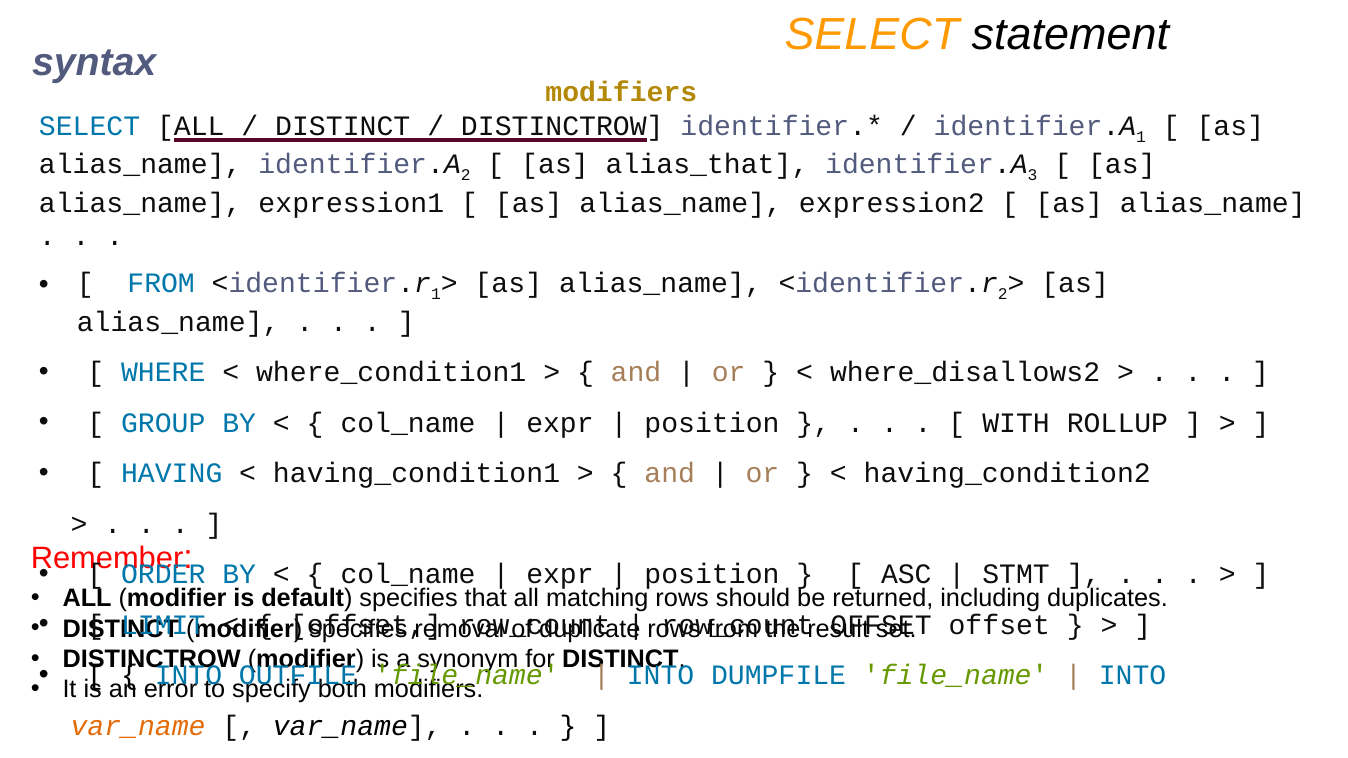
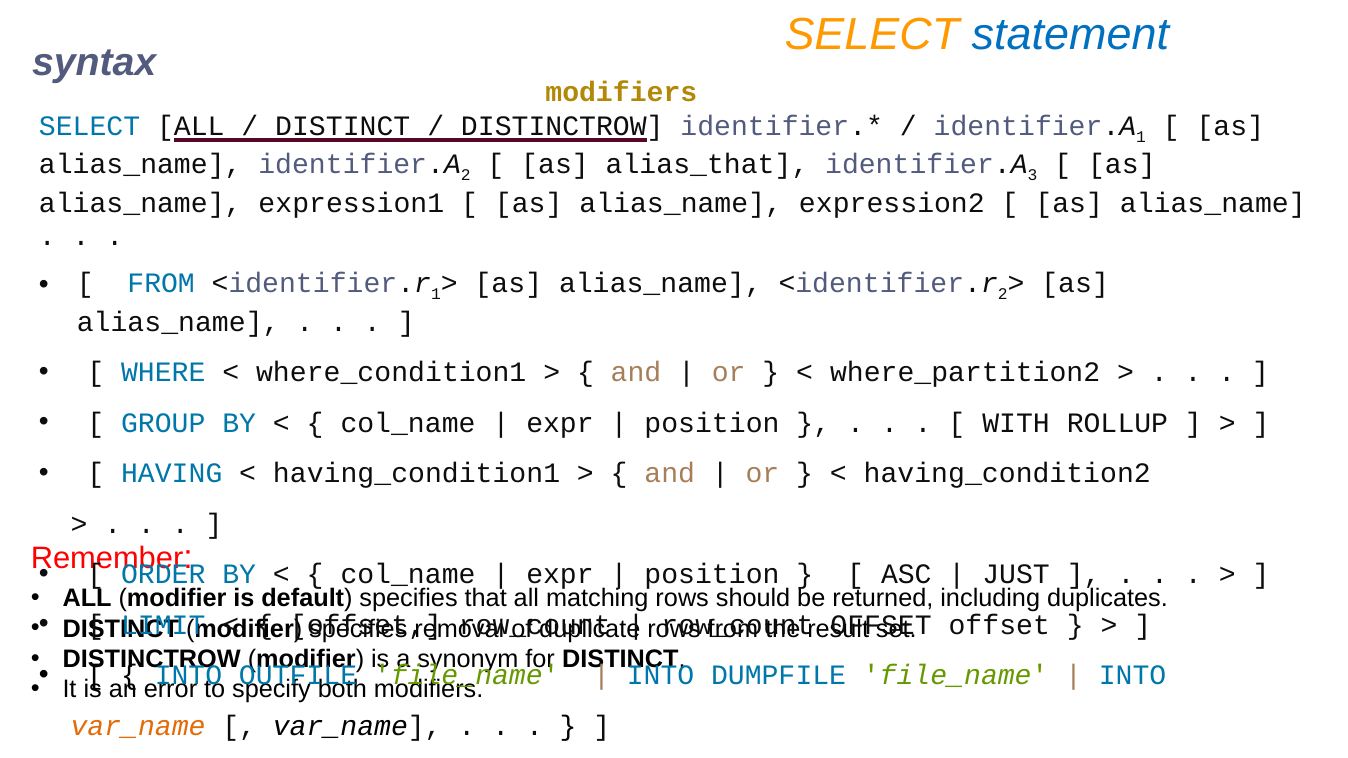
statement colour: black -> blue (1070, 35)
where_disallows2: where_disallows2 -> where_partition2 (965, 373)
STMT: STMT -> JUST (1016, 575)
